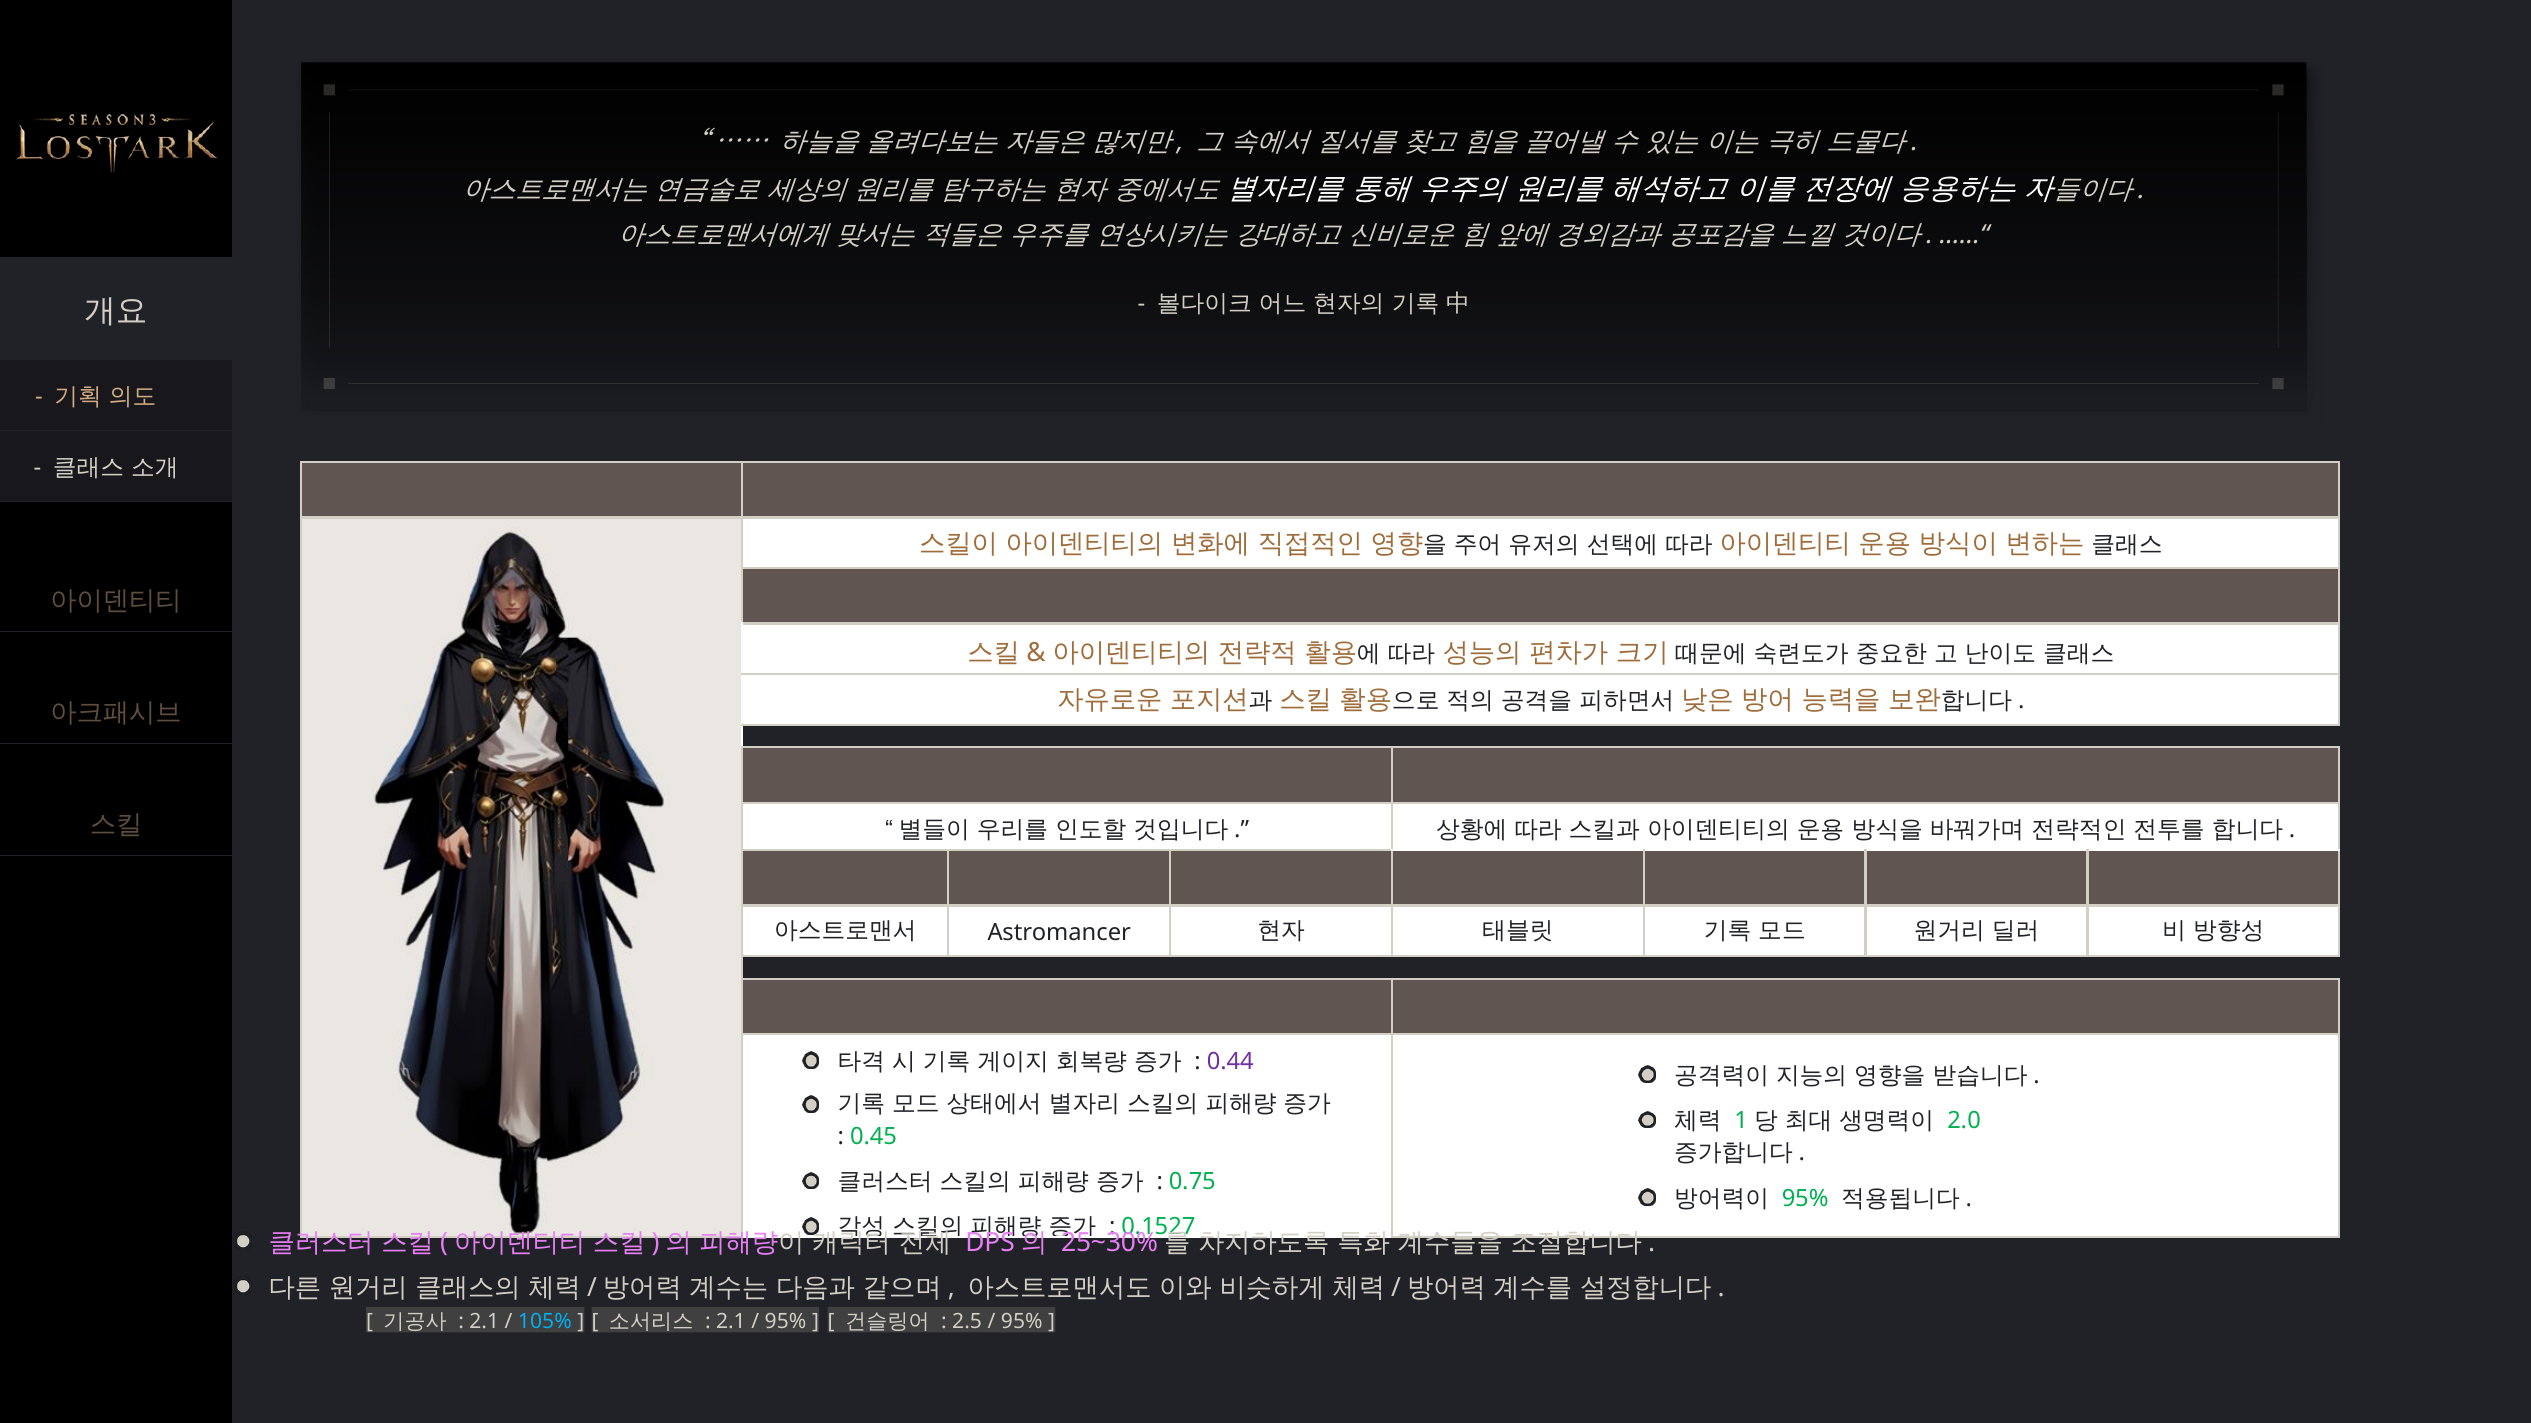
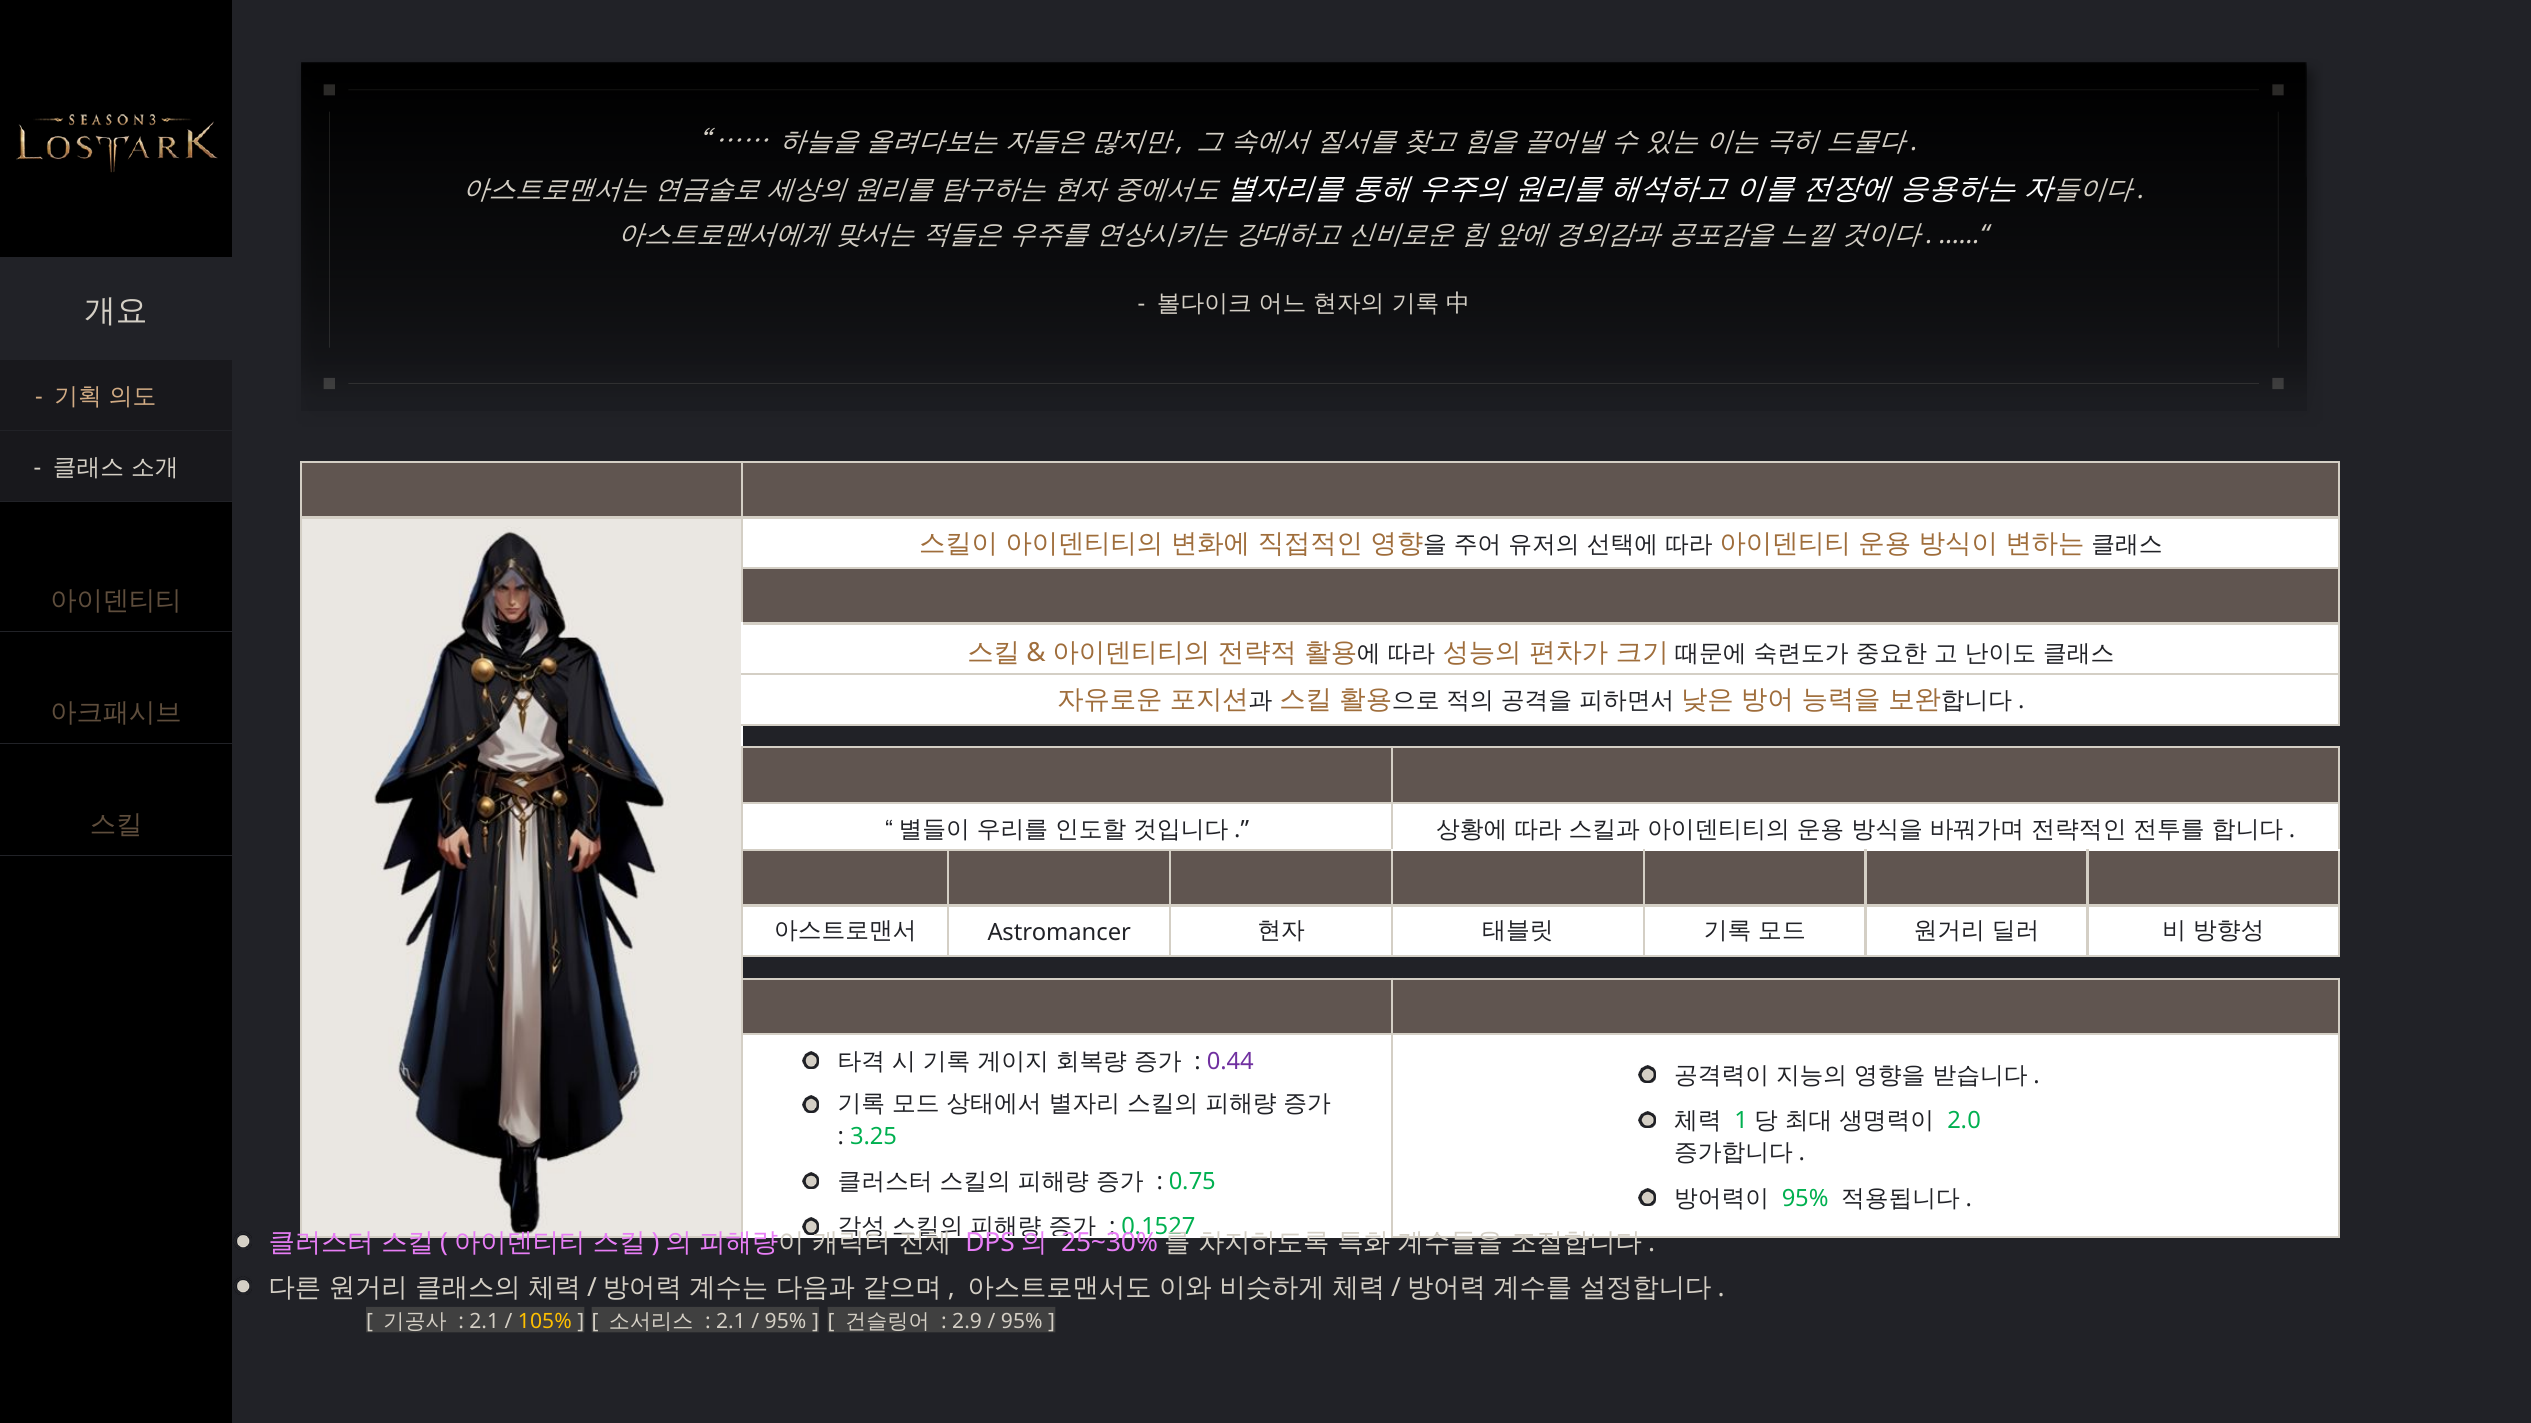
0.45: 0.45 -> 3.25 (873, 1137)
105% colour: light blue -> yellow (545, 1322)
2.5: 2.5 -> 2.9 (967, 1322)
